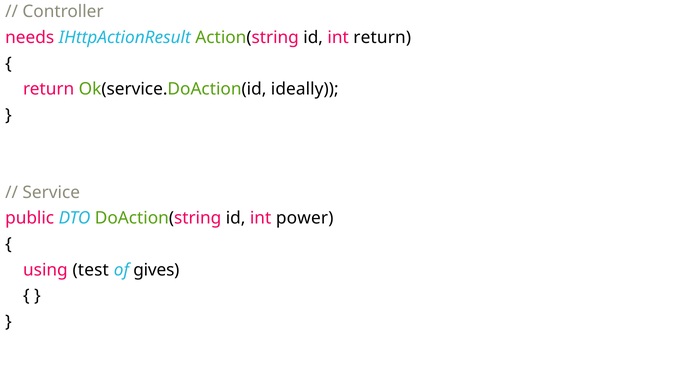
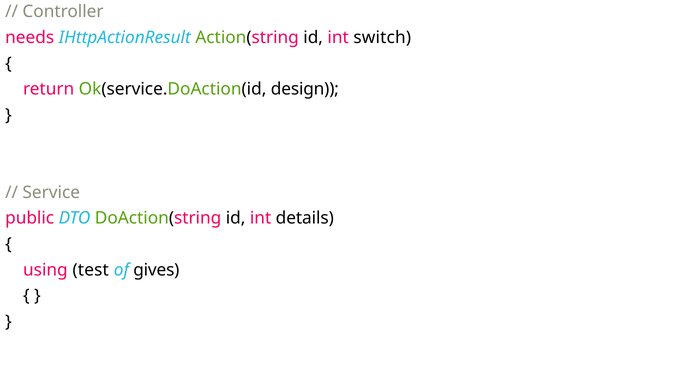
int return: return -> switch (382, 38)
ideally: ideally -> design (305, 89)
power: power -> details (305, 218)
